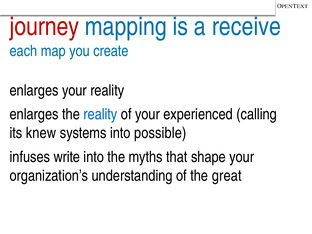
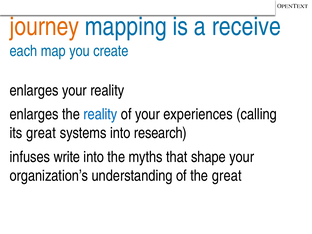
journey colour: red -> orange (44, 27)
experienced: experienced -> experiences (198, 114)
its knew: knew -> great (41, 133)
possible: possible -> research (160, 133)
